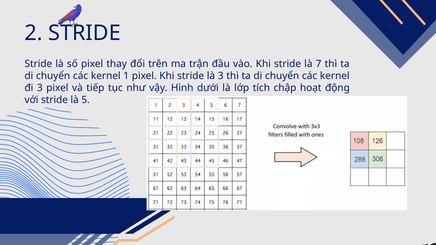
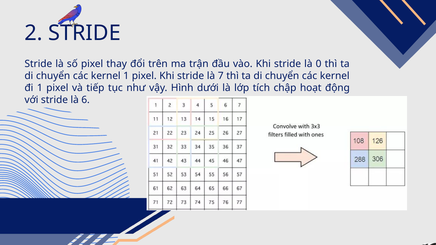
7: 7 -> 0 (319, 64)
là 3: 3 -> 7 (221, 76)
đi 3: 3 -> 1 (40, 88)
5: 5 -> 6 (86, 100)
